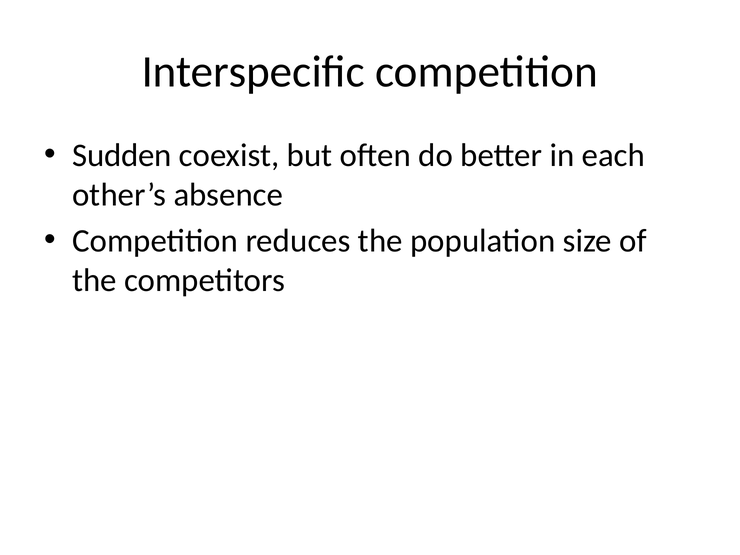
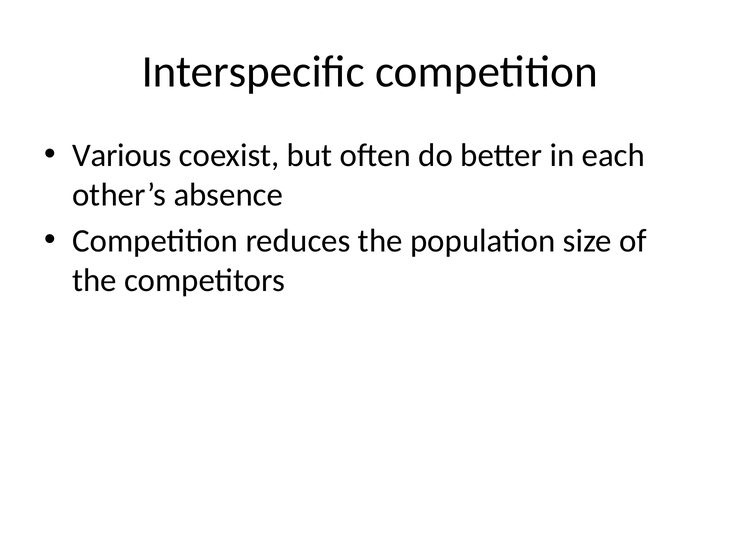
Sudden: Sudden -> Various (122, 155)
